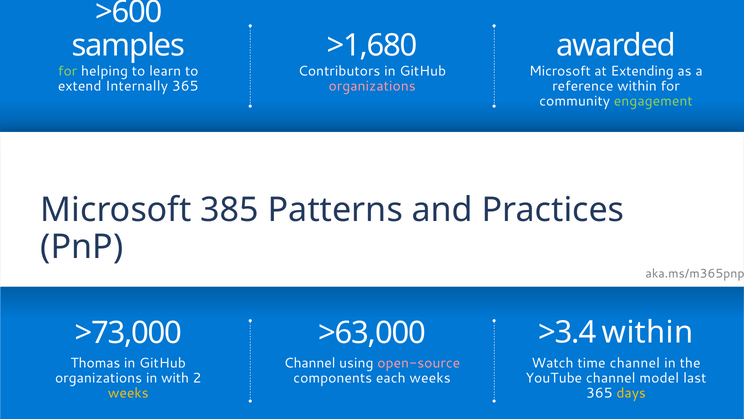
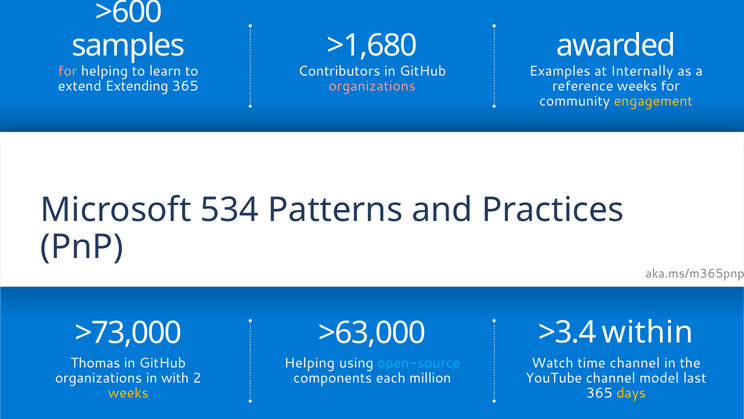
for colour: light green -> pink (68, 71)
Microsoft: Microsoft -> Examples (560, 71)
Extending: Extending -> Internally (642, 71)
Internally: Internally -> Extending (137, 86)
reference within: within -> weeks (637, 86)
engagement colour: light green -> yellow (653, 101)
385: 385 -> 534 (230, 210)
Channel: Channel -> Helping (310, 363)
open-source colour: pink -> light blue (419, 363)
each weeks: weeks -> million (430, 378)
